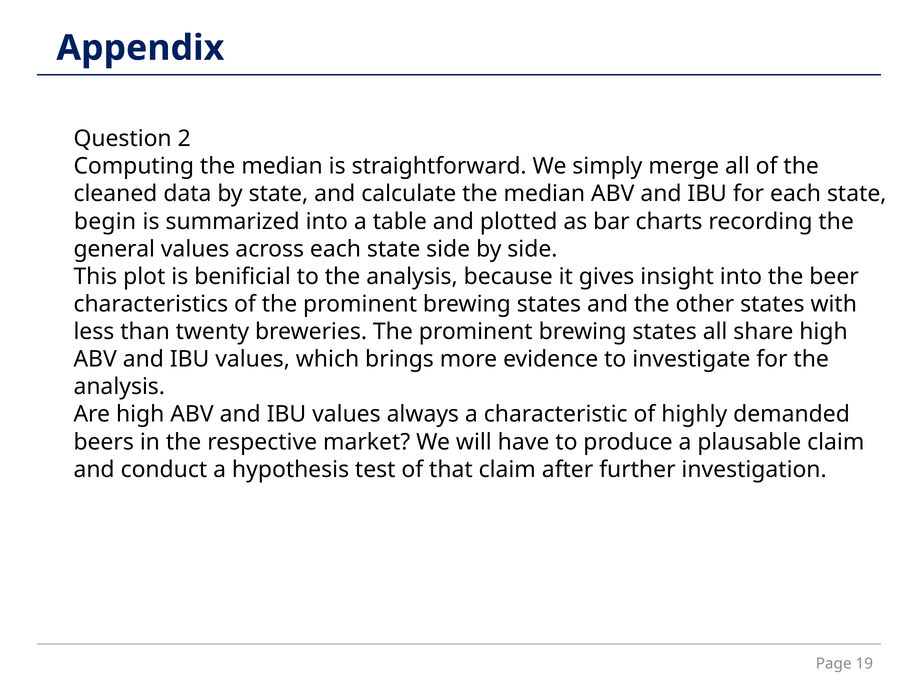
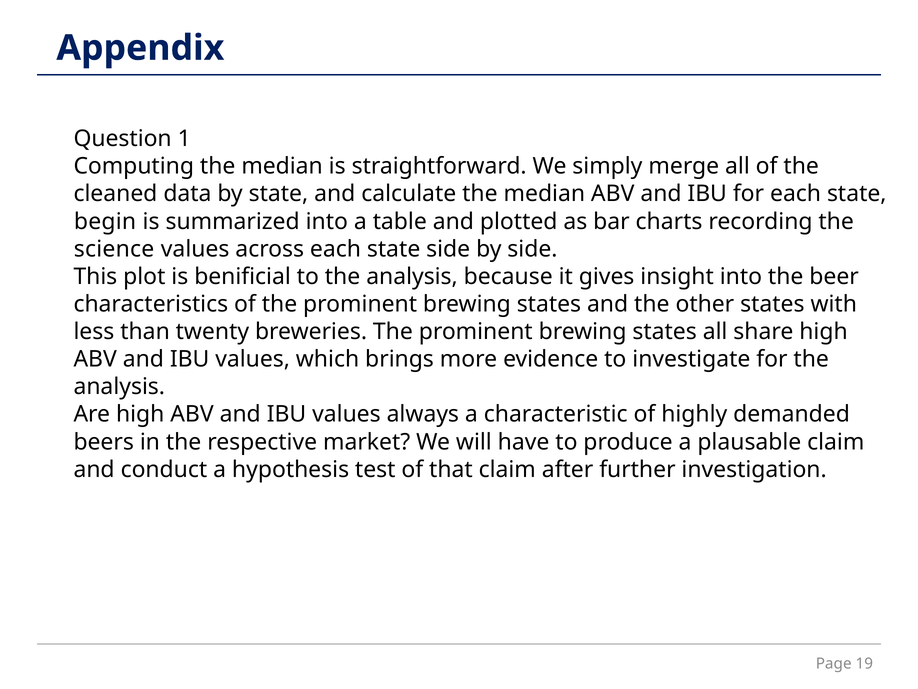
2: 2 -> 1 (184, 139)
general: general -> science (114, 249)
